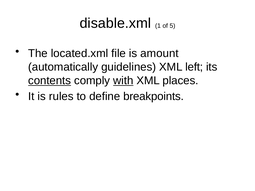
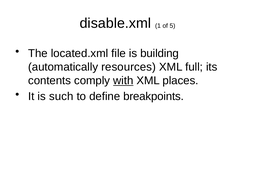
amount: amount -> building (160, 53)
guidelines: guidelines -> resources (129, 67)
left: left -> full (194, 67)
contents underline: present -> none (50, 81)
rules: rules -> such (61, 97)
